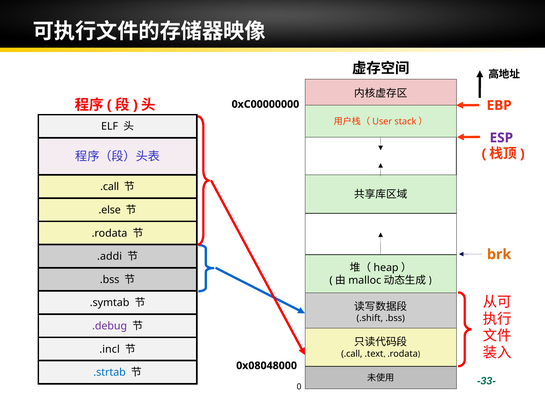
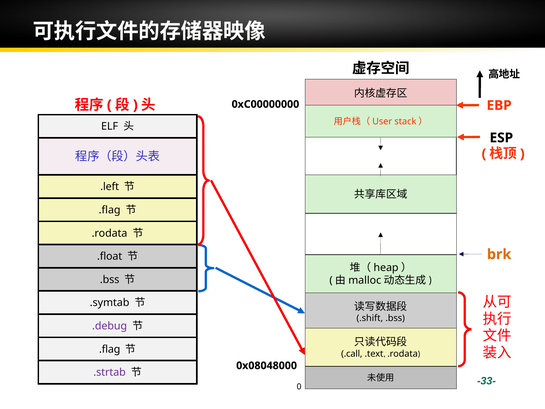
ESP colour: purple -> black (501, 138)
.call: .call -> .left (110, 187)
.else: .else -> .flag (110, 210)
.addi: .addi -> .float (110, 256)
.incl: .incl -> .flag (110, 349)
.strtab colour: blue -> purple (110, 372)
